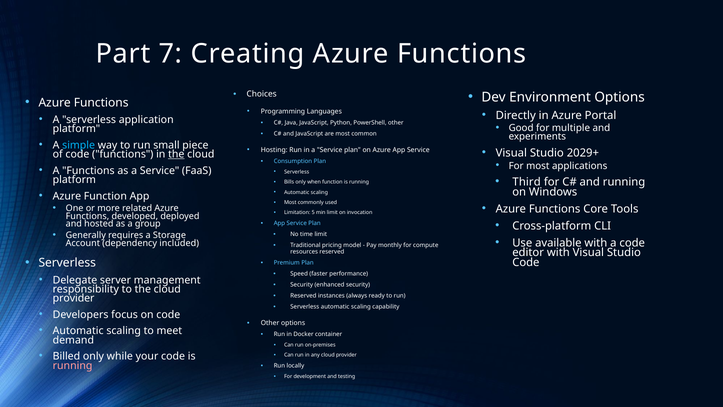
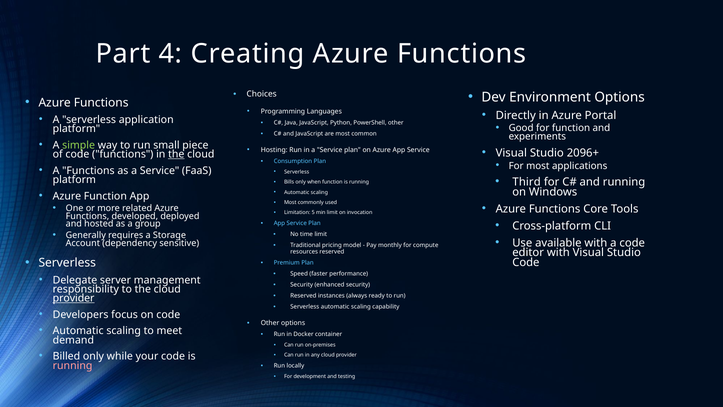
7: 7 -> 4 (171, 54)
for multiple: multiple -> function (571, 128)
simple colour: light blue -> light green (79, 145)
2029+: 2029+ -> 2096+ (583, 153)
included: included -> sensitive (179, 243)
provider underline: none -> present (74, 298)
